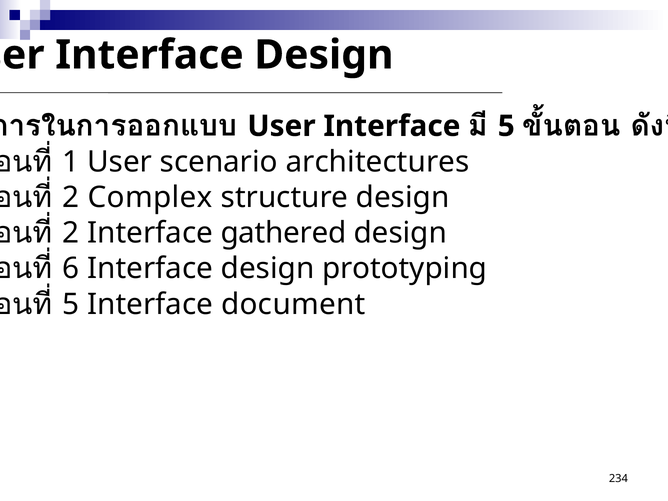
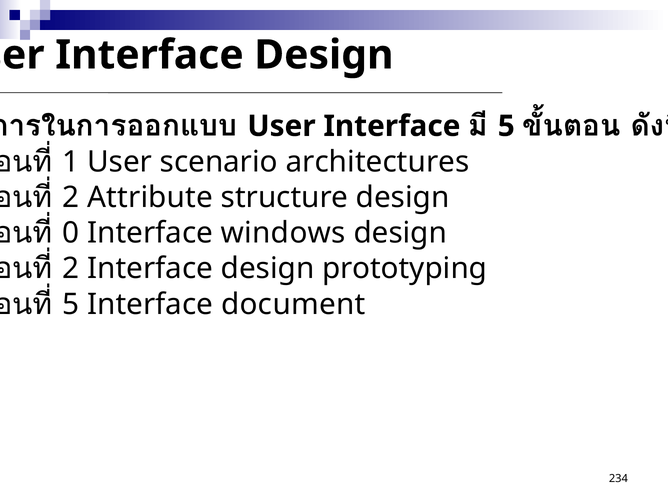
Complex: Complex -> Attribute (150, 197)
2: 2 -> 0 (71, 233)
gathered: gathered -> windows (283, 233)
6: 6 -> 2 (71, 269)
